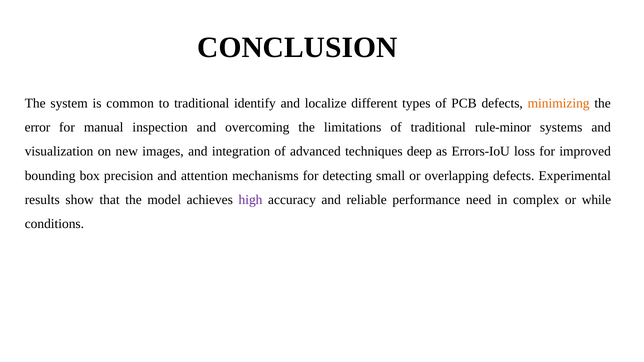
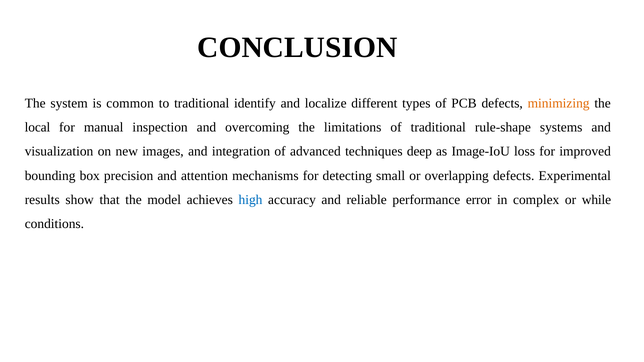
error: error -> local (37, 127)
rule-minor: rule-minor -> rule-shape (503, 127)
Errors-IoU: Errors-IoU -> Image-IoU (481, 152)
high colour: purple -> blue (250, 200)
need: need -> error (479, 200)
